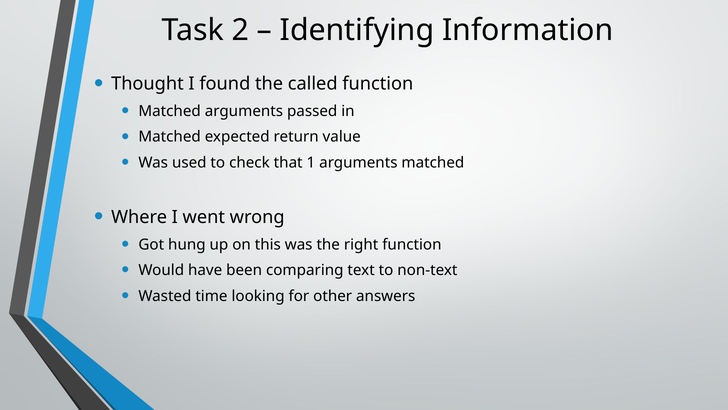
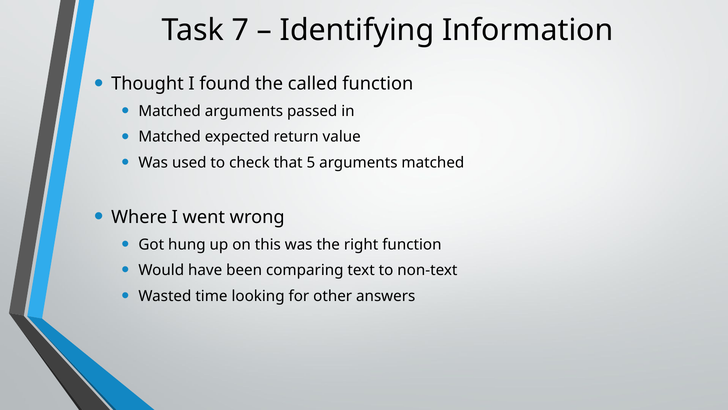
2: 2 -> 7 (240, 30)
1: 1 -> 5 (311, 163)
